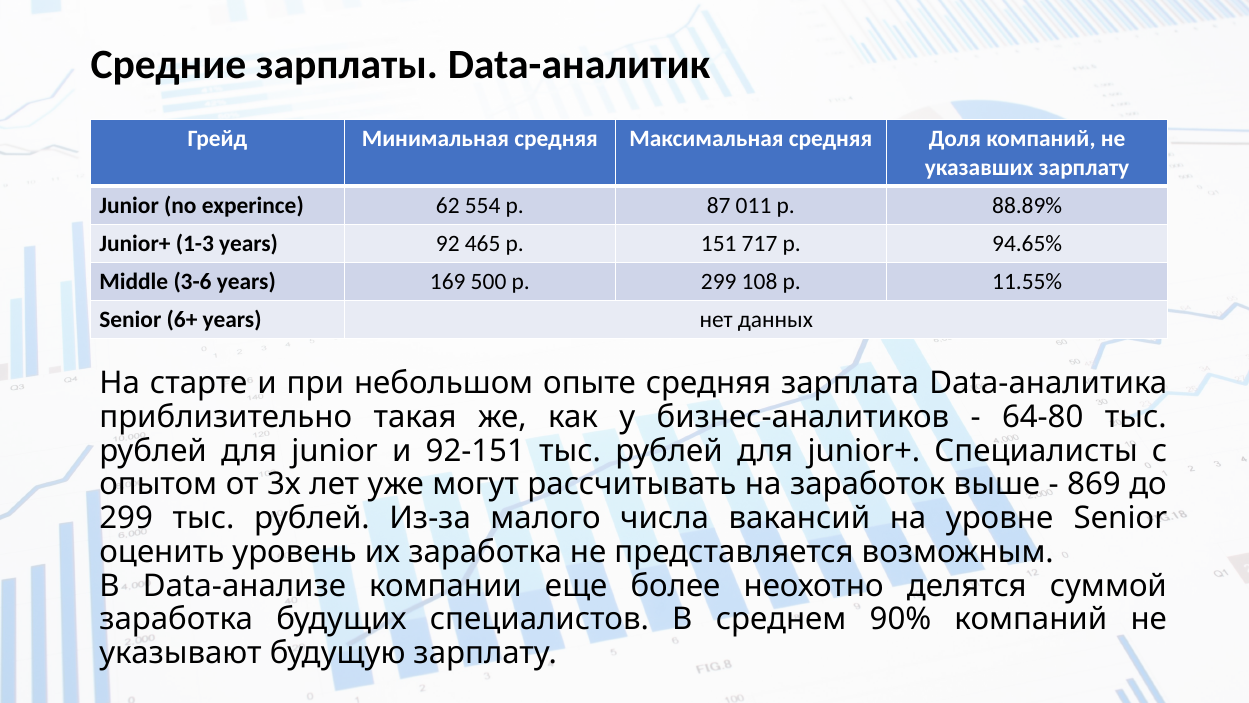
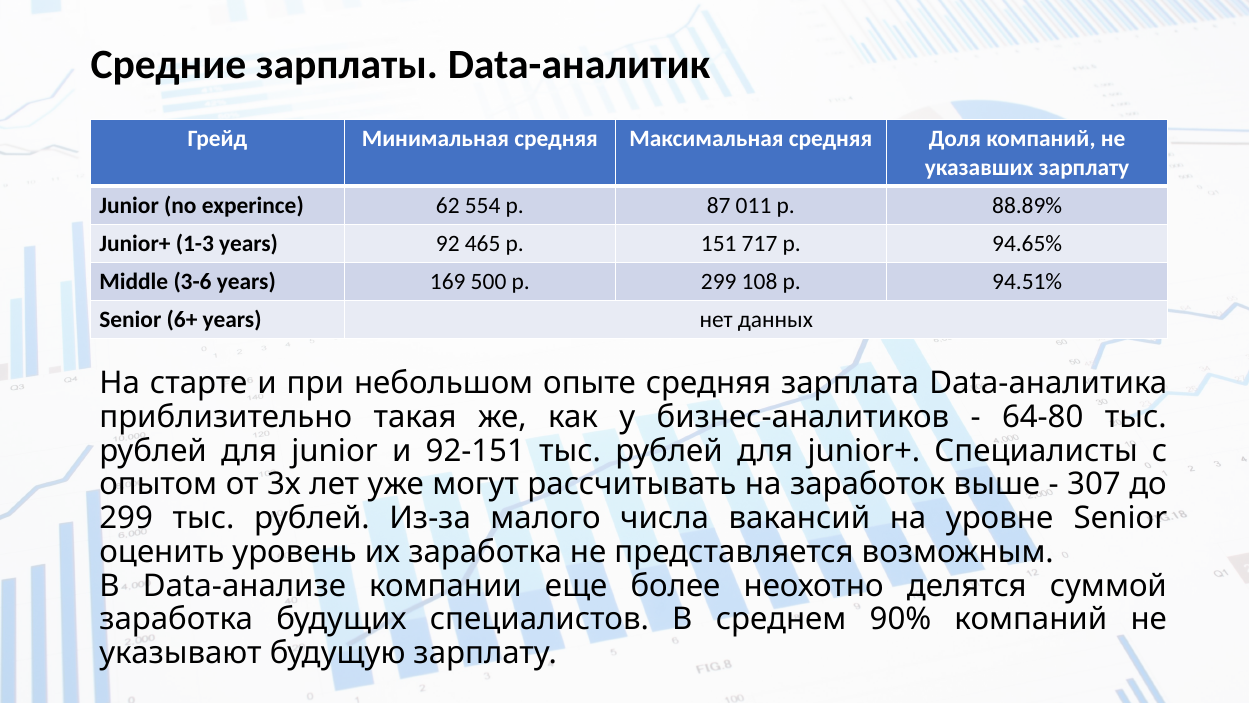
11.55%: 11.55% -> 94.51% (1027, 281)
869: 869 -> 307 (1094, 484)
